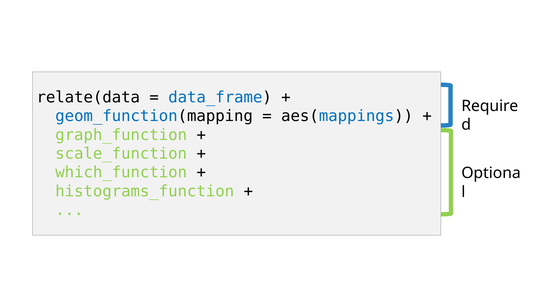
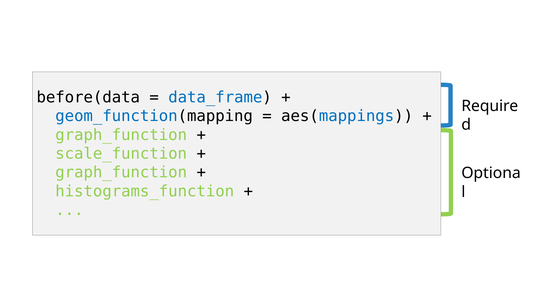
relate(data: relate(data -> before(data (88, 97)
which_function: which_function -> graph_function (121, 173)
